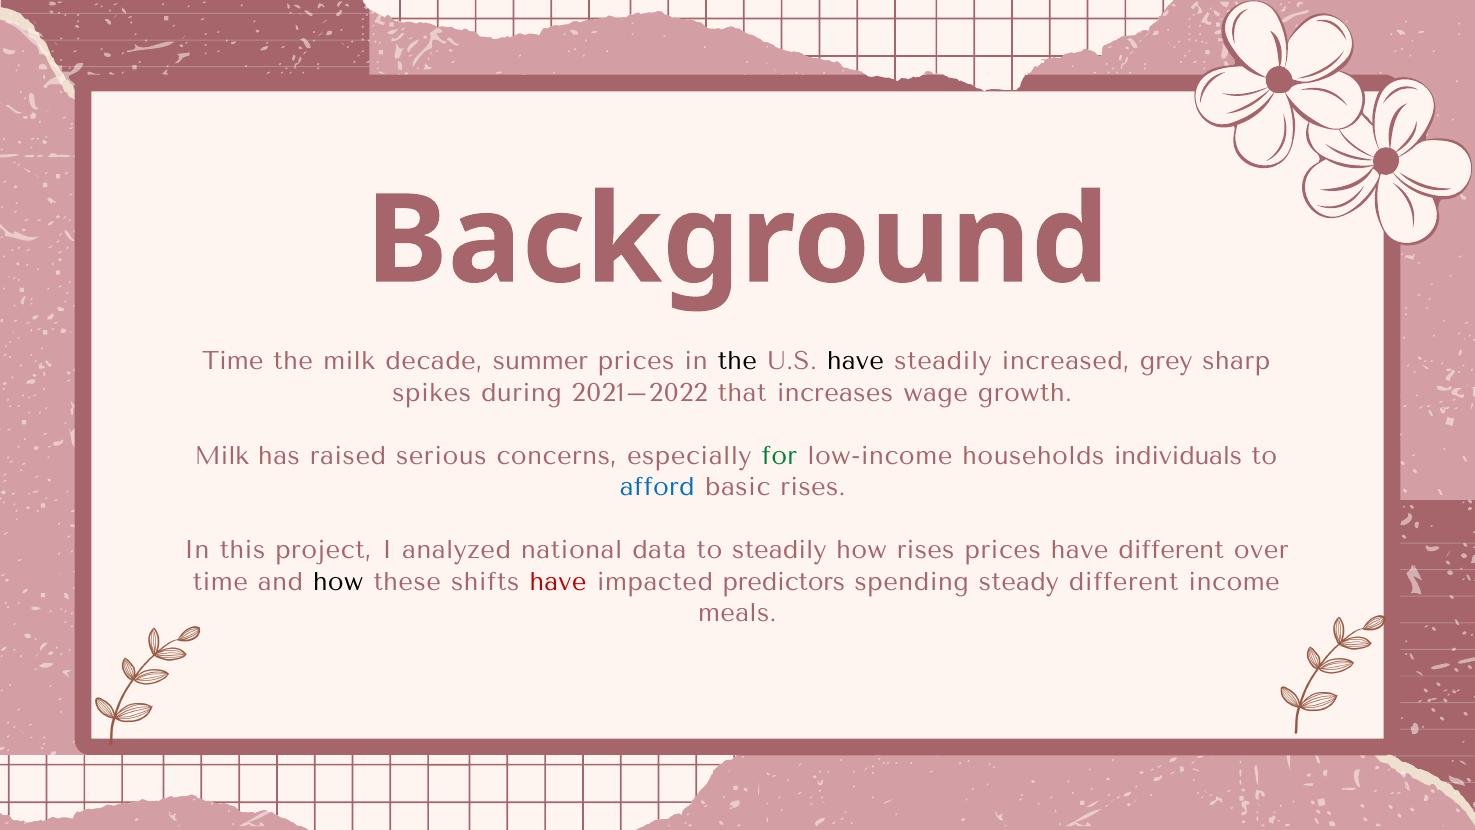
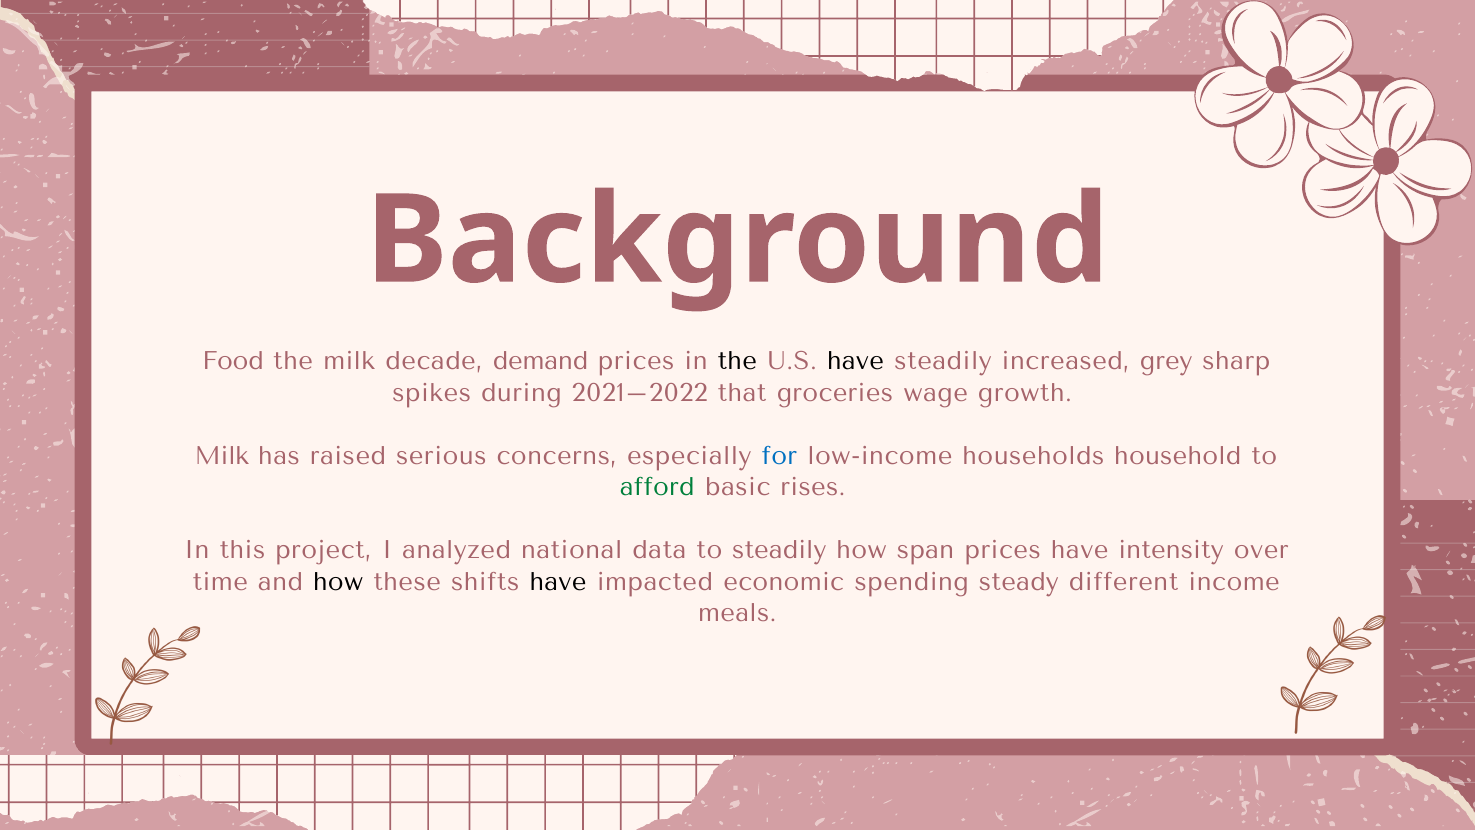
Time: Time -> Food (233, 361)
summer: summer -> demand (541, 361)
increases: increases -> groceries (835, 393)
for colour: green -> blue (779, 456)
individuals: individuals -> household (1178, 456)
afford colour: blue -> green (657, 487)
how rises: rises -> span (926, 550)
have different: different -> intensity (1171, 550)
have colour: red -> black (558, 582)
predictors: predictors -> economic (784, 582)
